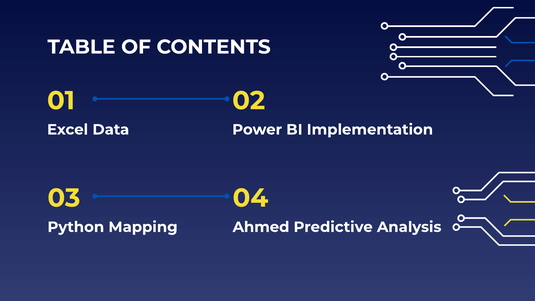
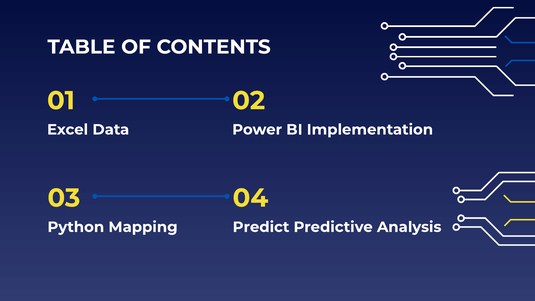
Ahmed: Ahmed -> Predict (261, 227)
